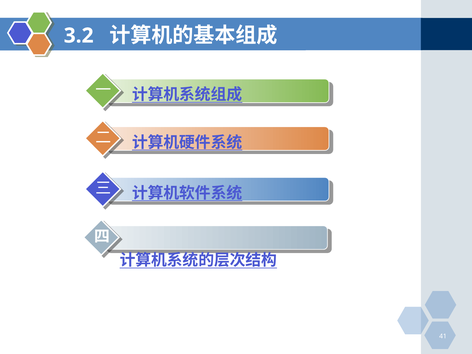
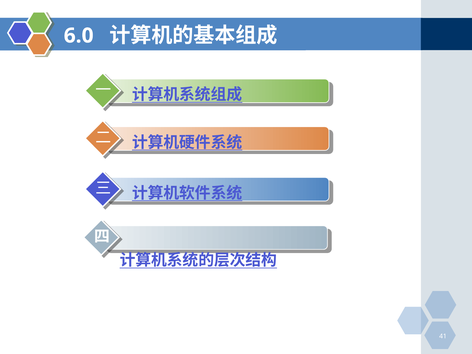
3.2: 3.2 -> 6.0 (79, 36)
